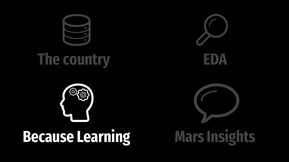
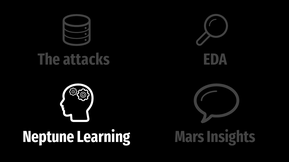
country: country -> attacks (86, 60)
Because: Because -> Neptune (49, 137)
